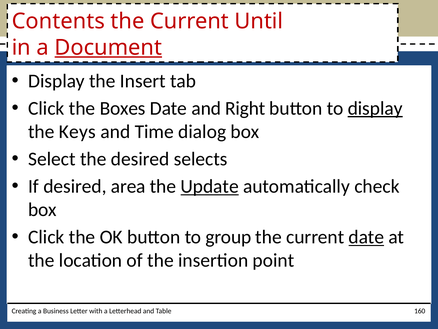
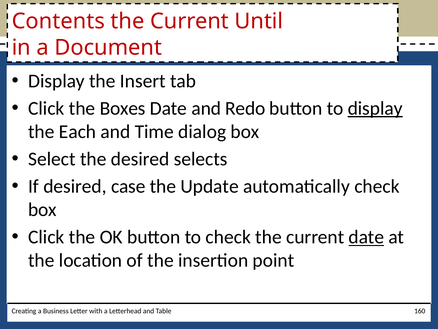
Document underline: present -> none (108, 48)
Right: Right -> Redo (245, 108)
Keys: Keys -> Each (77, 132)
area: area -> case (128, 186)
Update underline: present -> none (210, 186)
to group: group -> check (228, 237)
